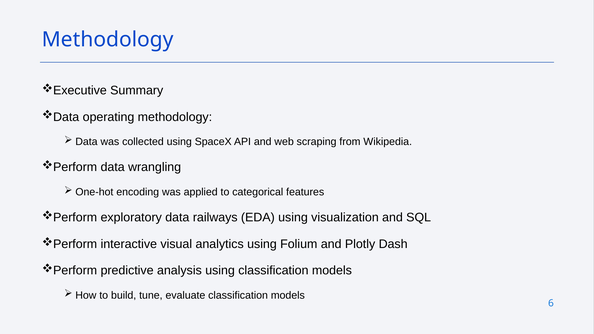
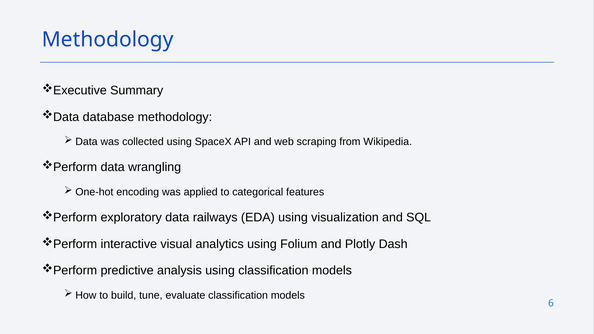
operating: operating -> database (108, 117)
